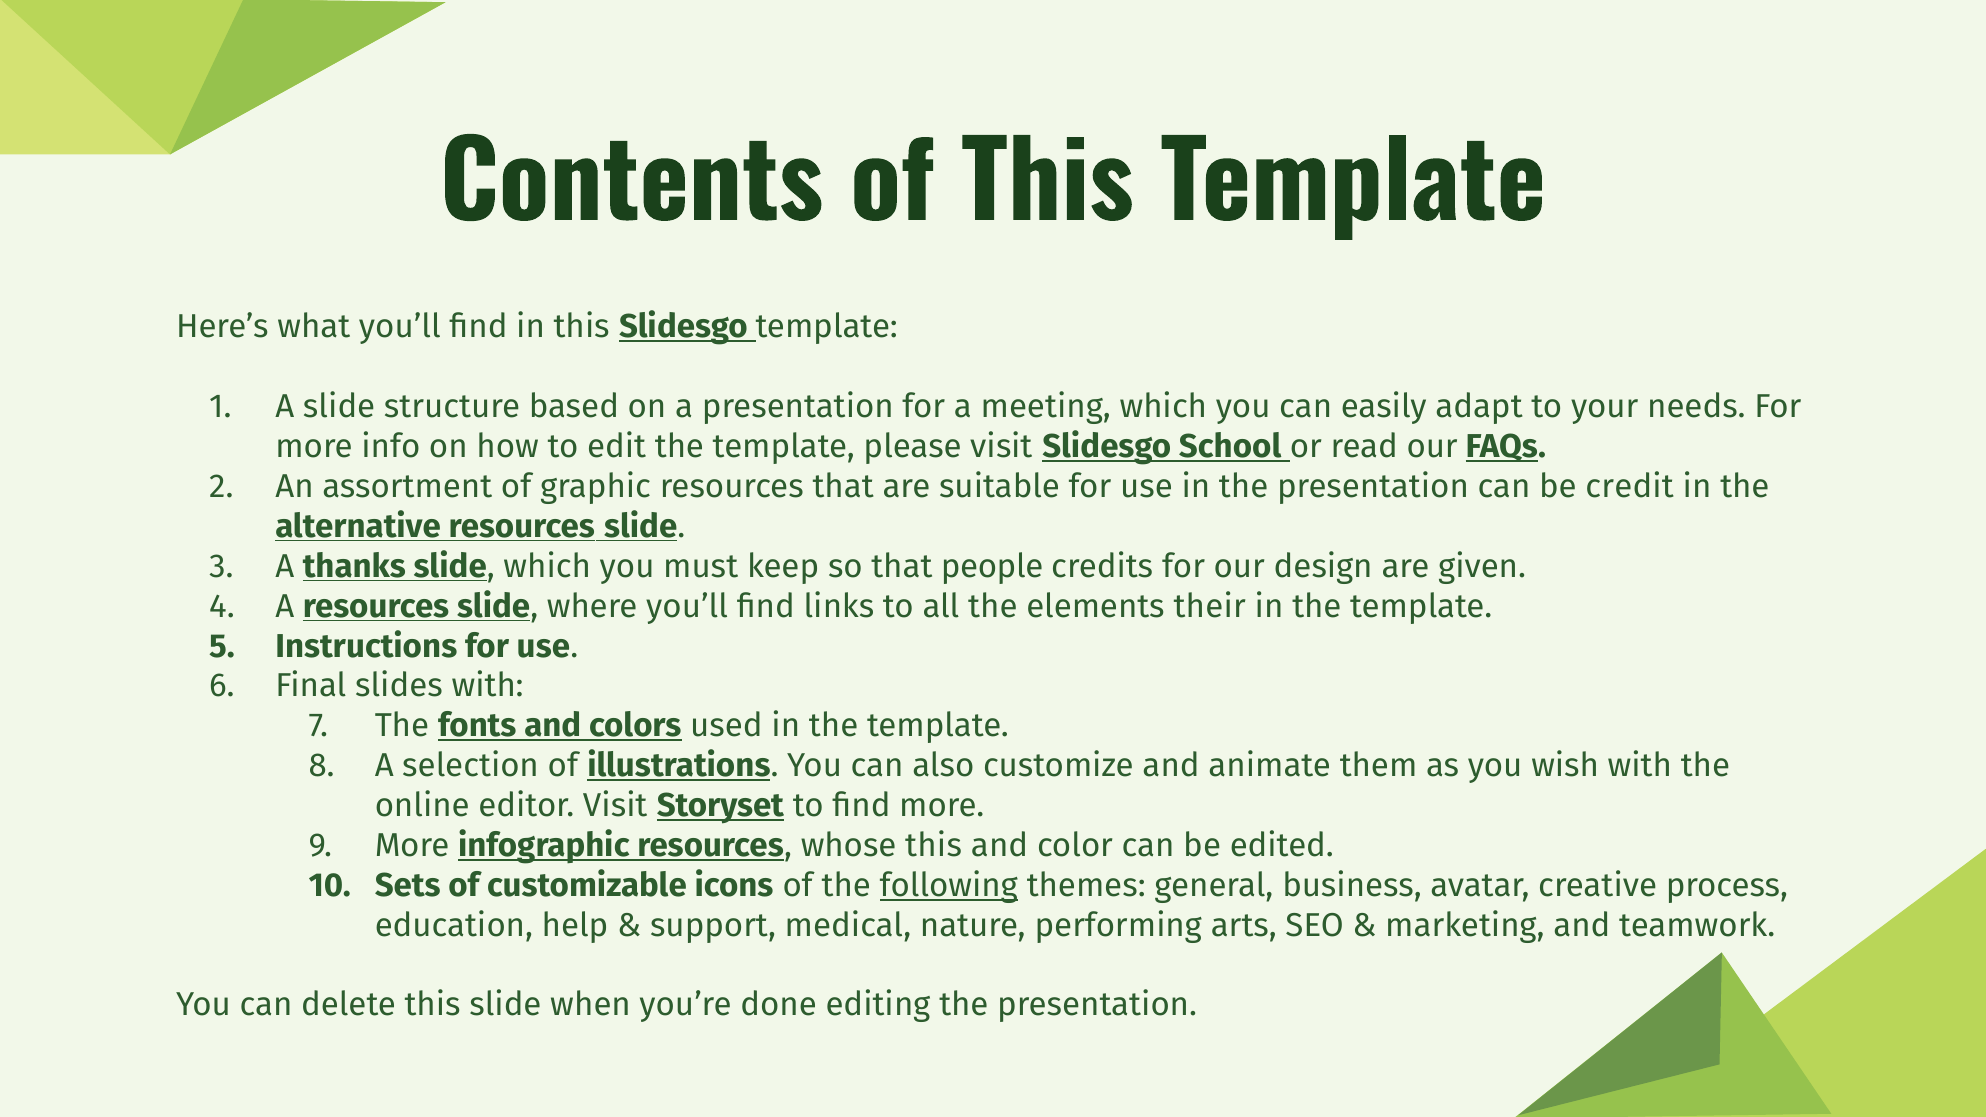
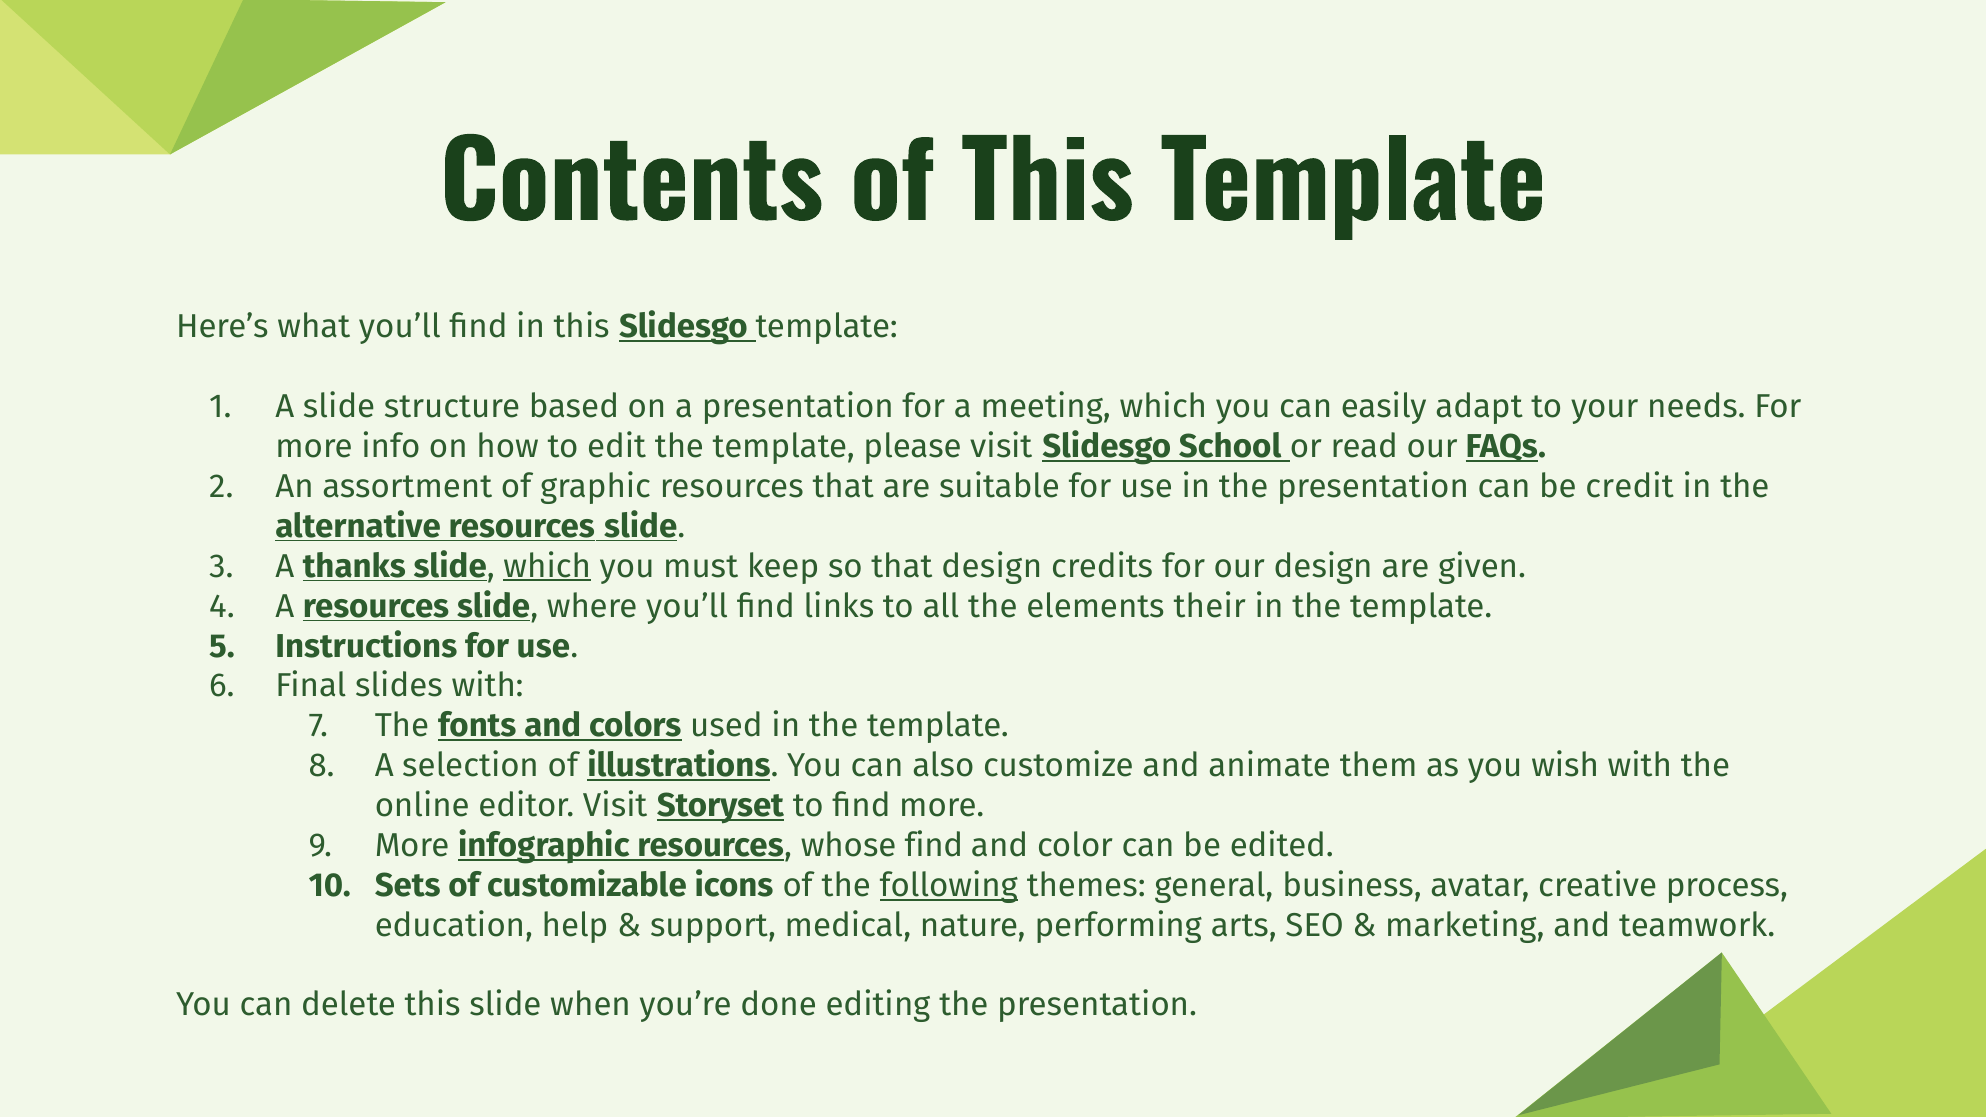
which underline: none -> present (547, 566)
that people: people -> design (992, 566)
whose this: this -> find (934, 846)
